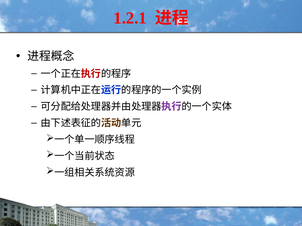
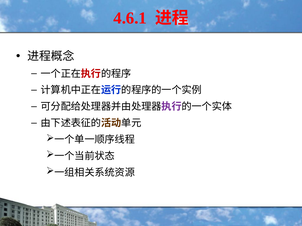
1.2.1: 1.2.1 -> 4.6.1 (130, 18)
